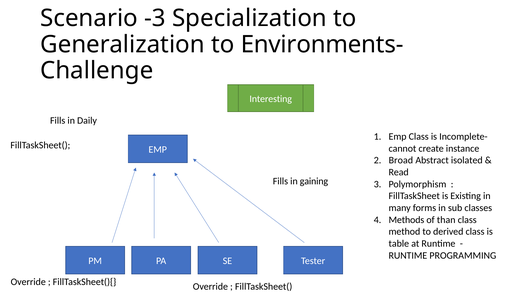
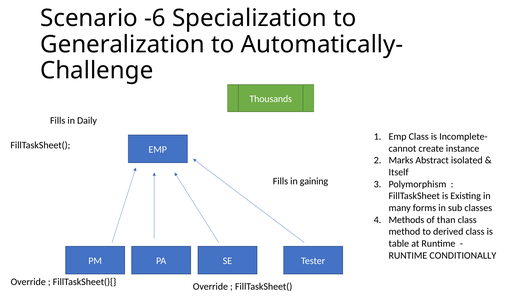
-3: -3 -> -6 (155, 18)
Environments-: Environments- -> Automatically- (322, 44)
Interesting: Interesting -> Thousands (271, 99)
Broad: Broad -> Marks (401, 160)
Read: Read -> Itself (399, 172)
PROGRAMMING: PROGRAMMING -> CONDITIONALLY (463, 255)
